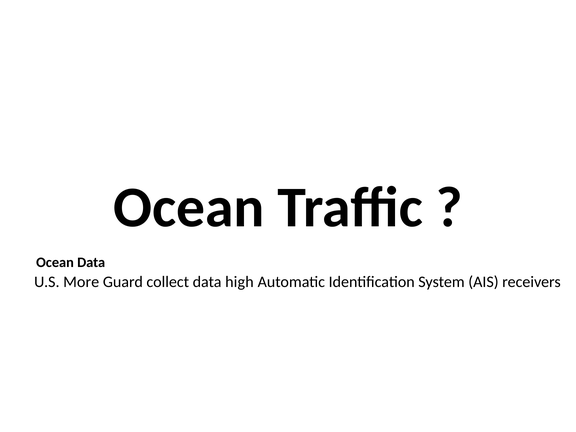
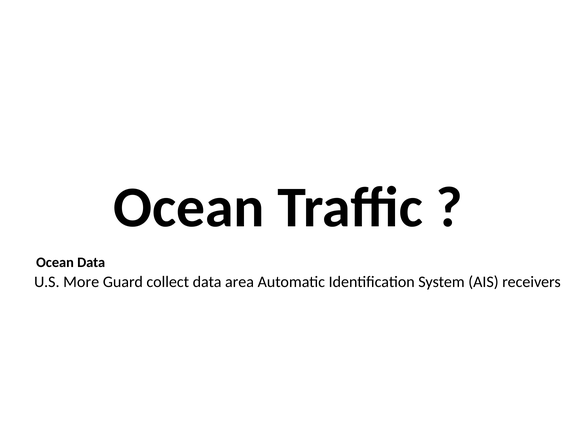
high: high -> area (239, 282)
